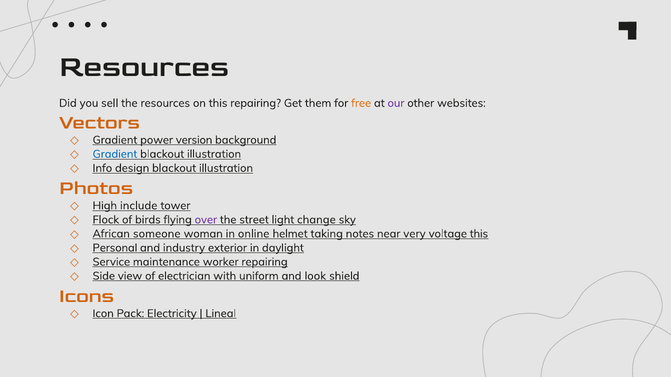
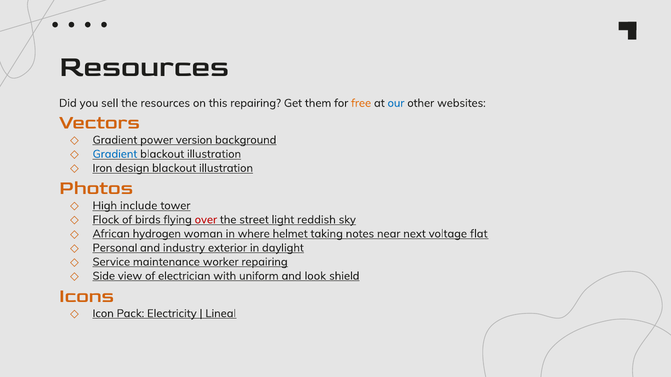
our colour: purple -> blue (396, 103)
Info: Info -> Iron (102, 168)
over colour: purple -> red (206, 220)
change: change -> reddish (316, 220)
someone: someone -> hydrogen (157, 234)
online: online -> where (254, 234)
very: very -> next (415, 234)
voltage this: this -> flat (479, 234)
